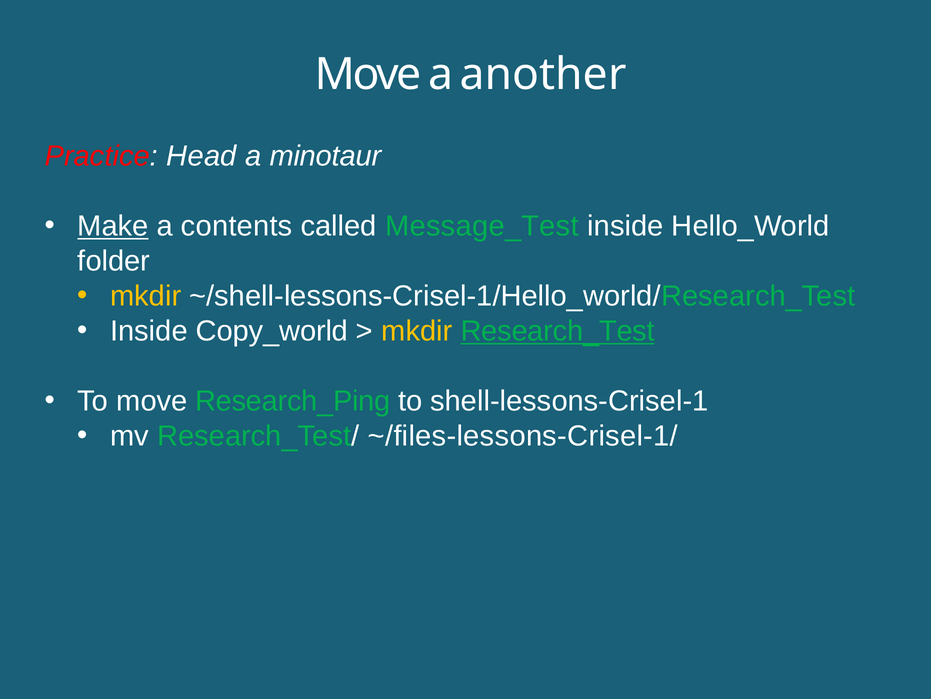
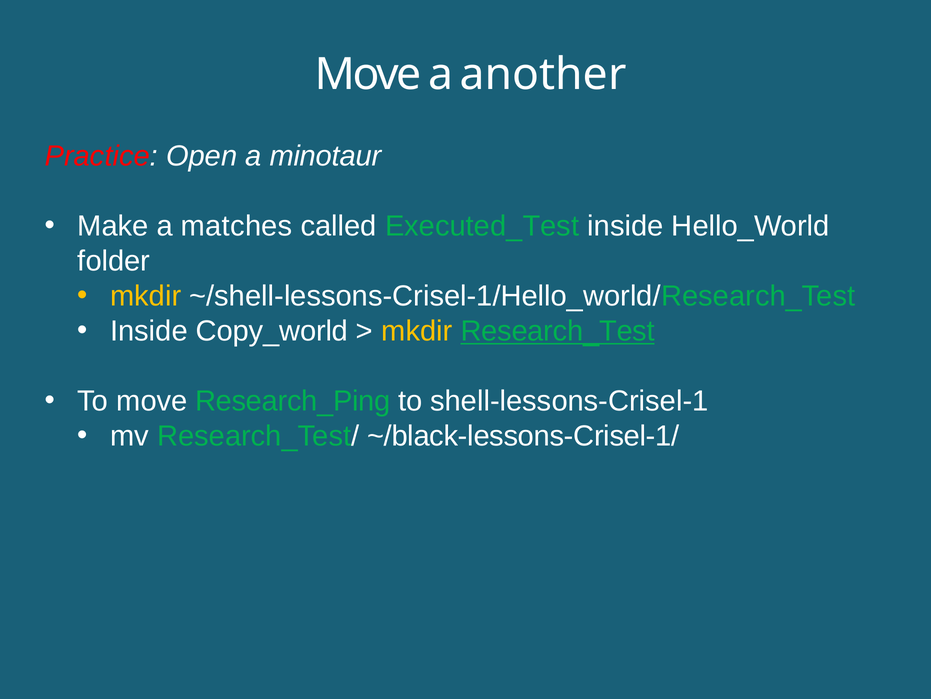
Head: Head -> Open (202, 156)
Make underline: present -> none (113, 226)
contents: contents -> matches (237, 226)
Message_Test: Message_Test -> Executed_Test (482, 226)
~/files-lessons-Crisel-1/: ~/files-lessons-Crisel-1/ -> ~/black-lessons-Crisel-1/ (523, 436)
